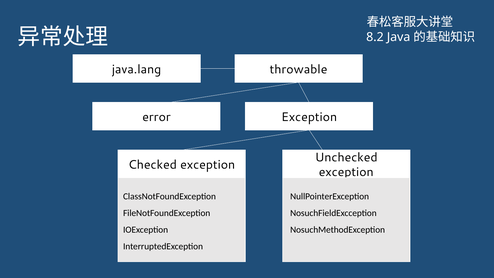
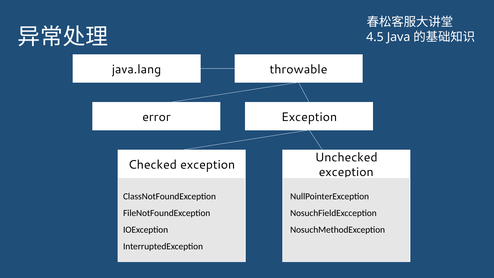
8.2: 8.2 -> 4.5 (375, 37)
